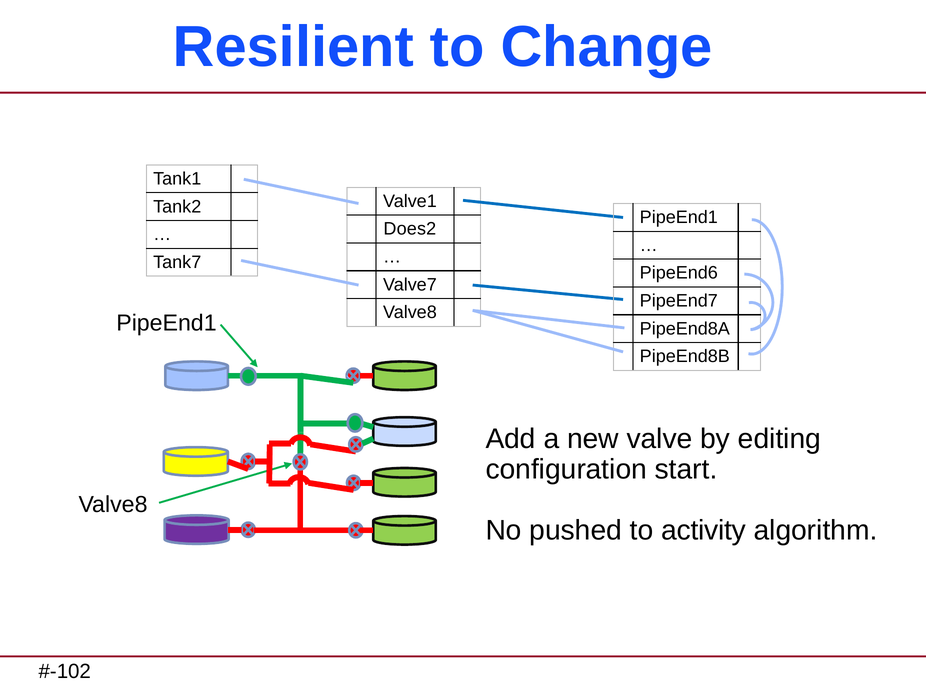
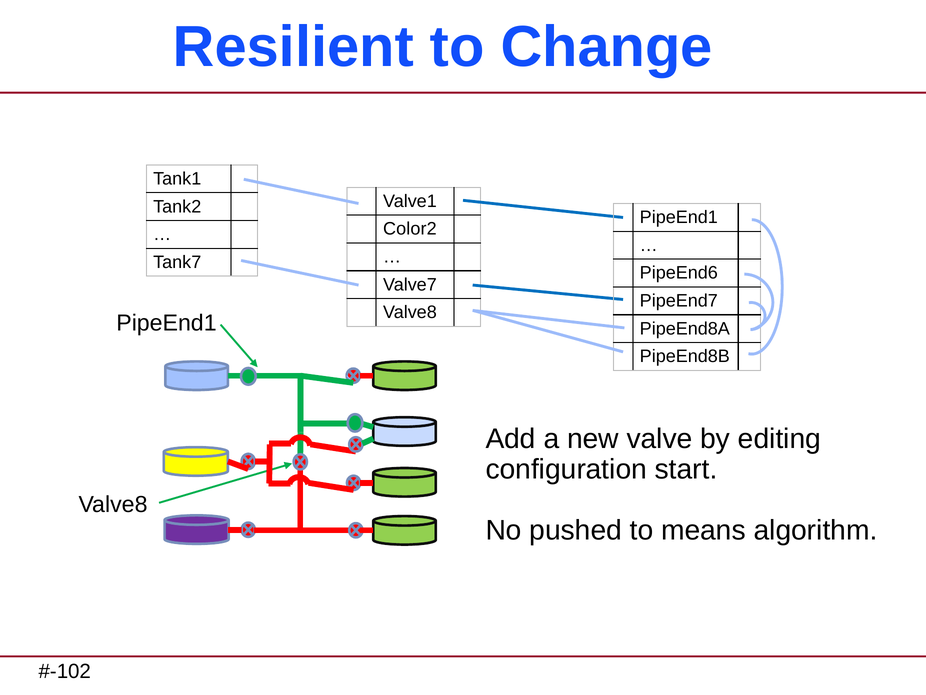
Does2: Does2 -> Color2 (410, 229)
activity: activity -> means (703, 530)
